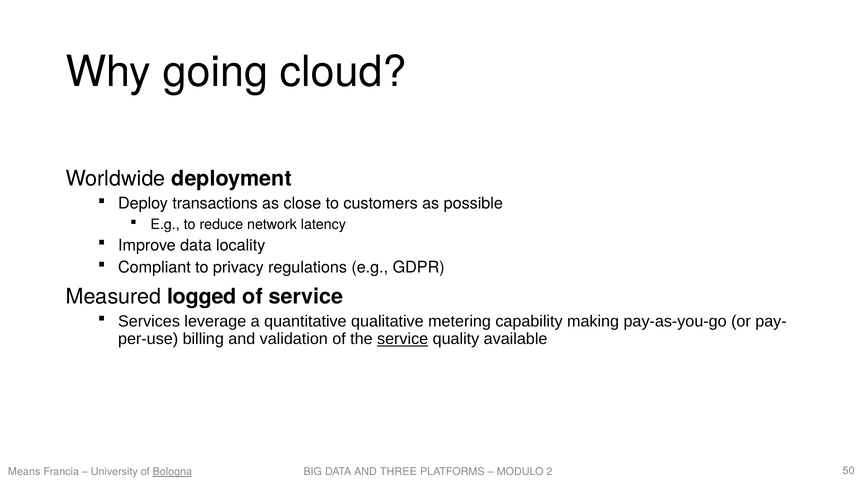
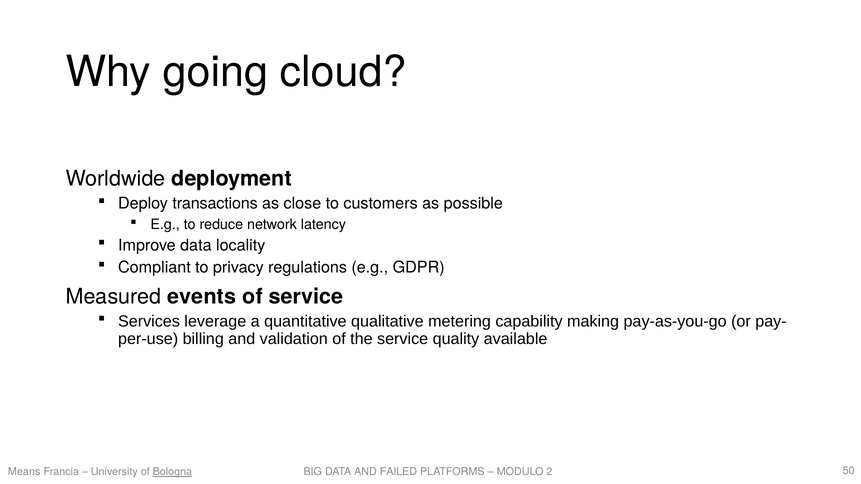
logged: logged -> events (202, 297)
service underline: present -> none (403, 339)
THREE: THREE -> FAILED (398, 472)
